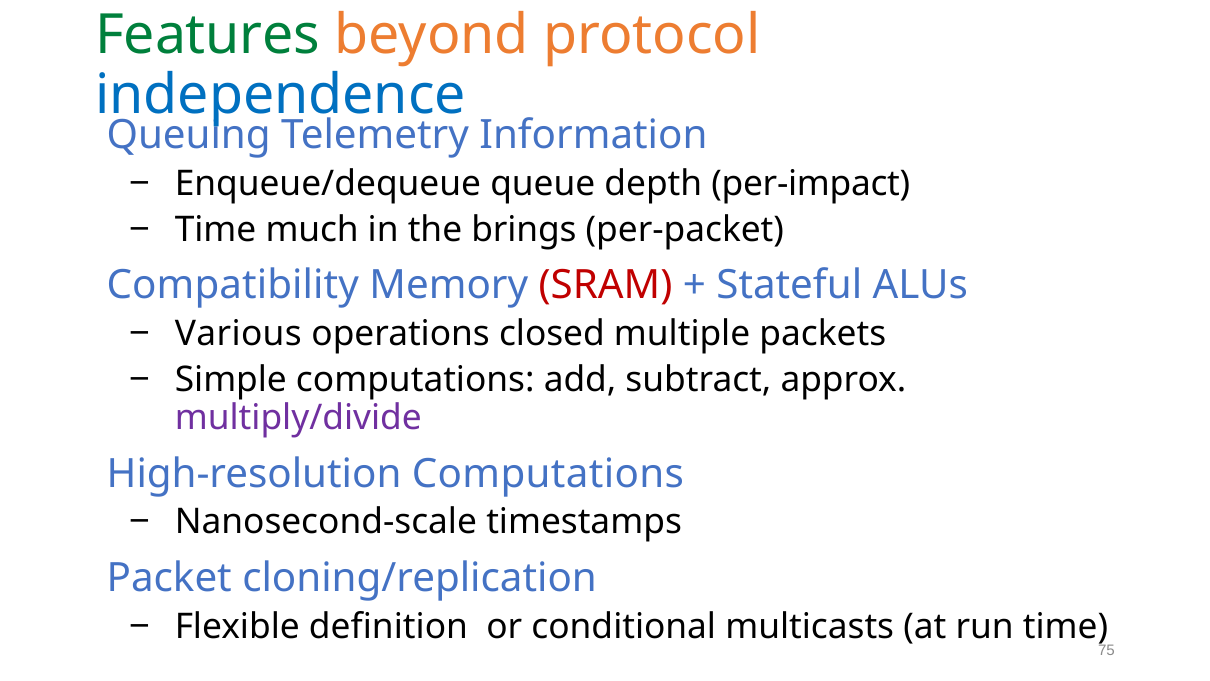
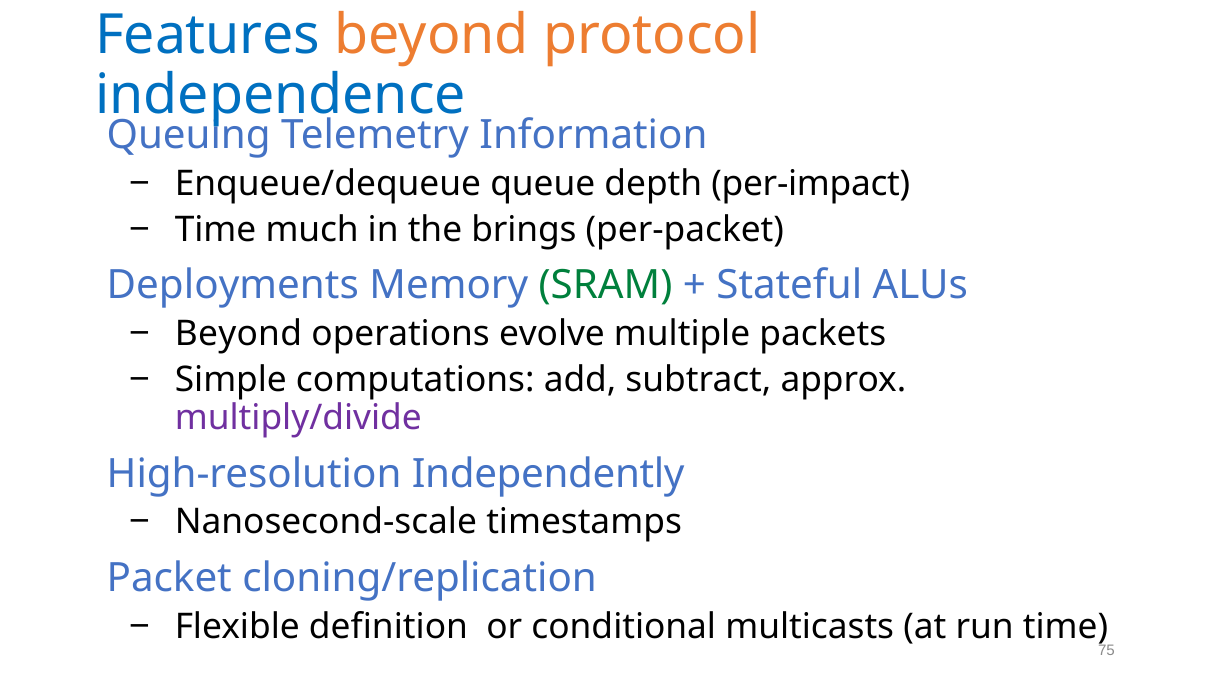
Features colour: green -> blue (208, 35)
Compatibility: Compatibility -> Deployments (233, 285)
SRAM colour: red -> green (606, 285)
Various: Various -> Beyond (238, 334)
closed: closed -> evolve (552, 334)
High-resolution Computations: Computations -> Independently (548, 474)
